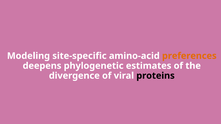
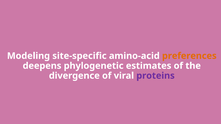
proteins colour: black -> purple (156, 76)
